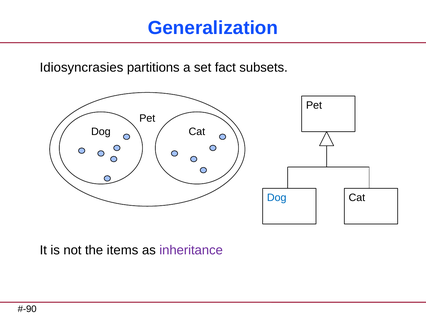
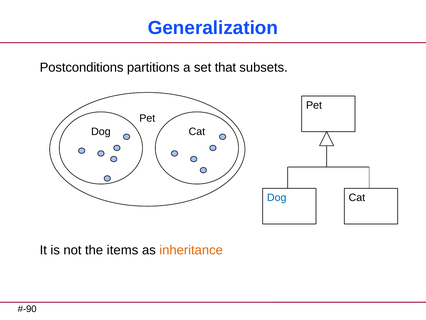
Idiosyncrasies: Idiosyncrasies -> Postconditions (82, 68)
fact: fact -> that (225, 68)
inheritance colour: purple -> orange (191, 250)
